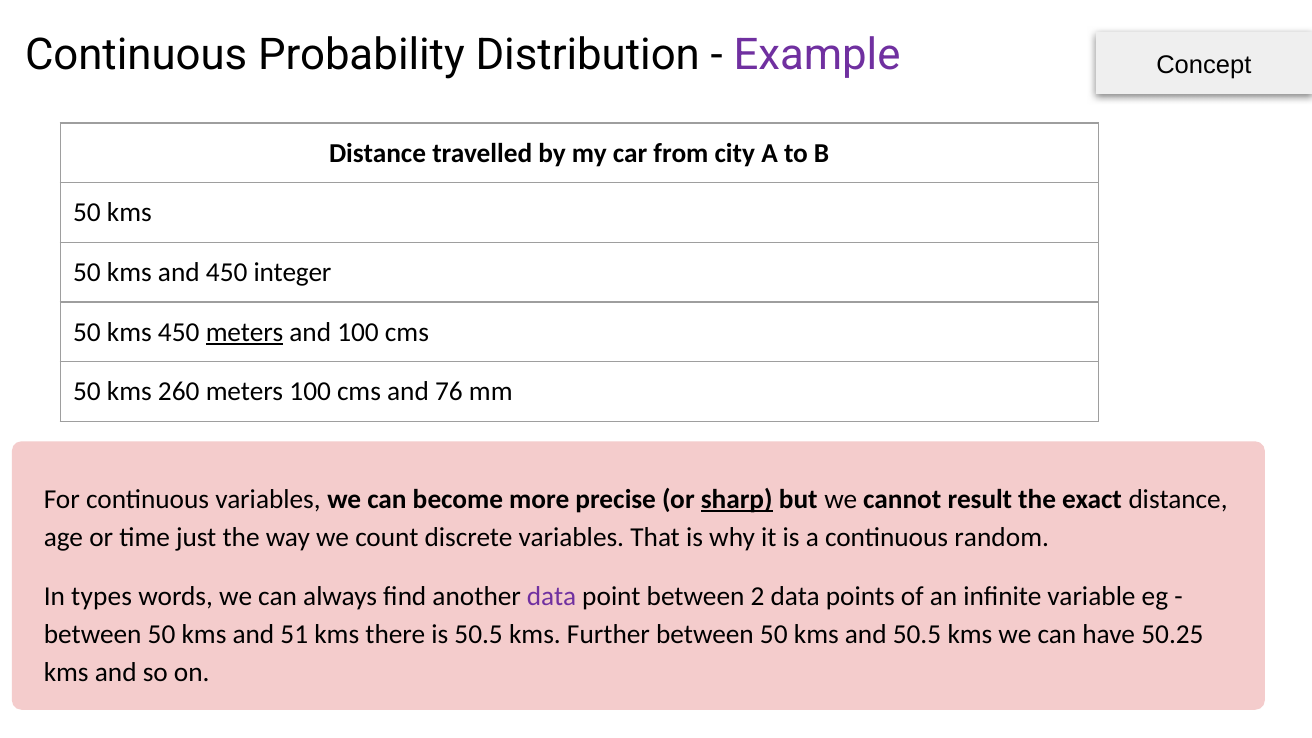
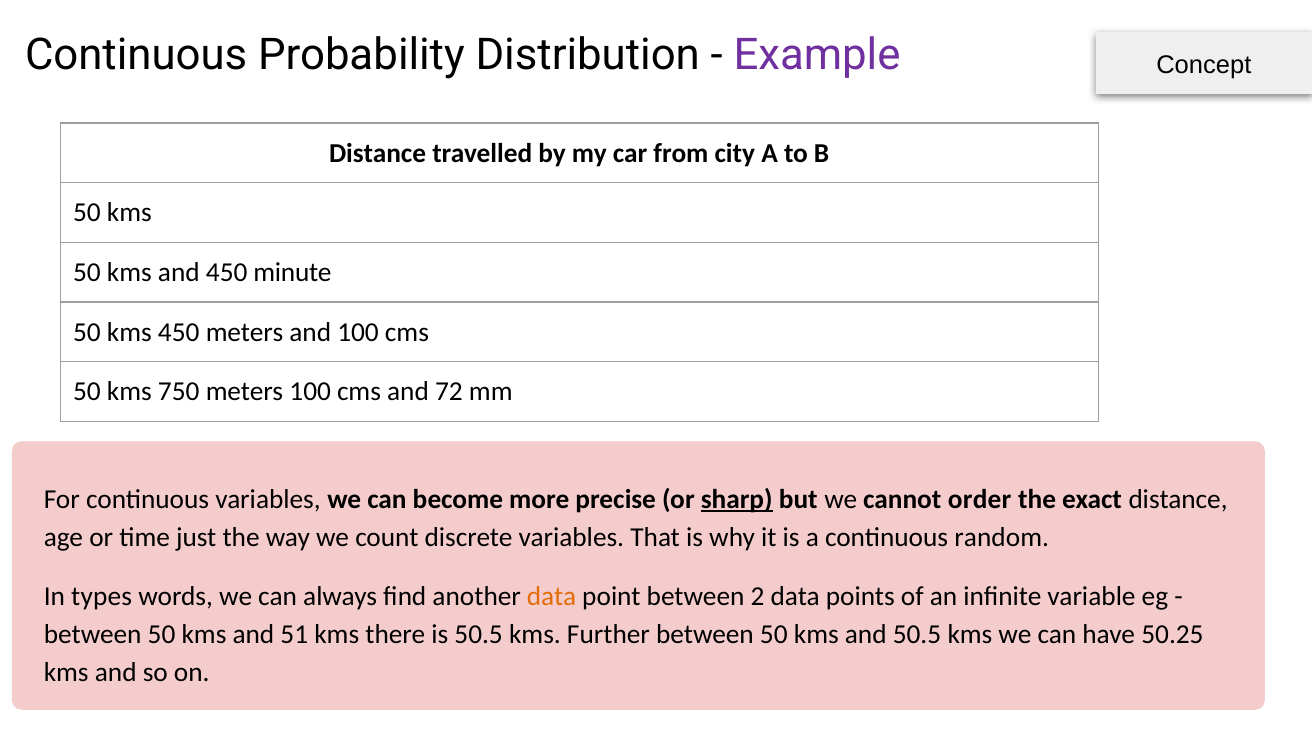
integer: integer -> minute (293, 272)
meters underline: present -> none (245, 332)
260: 260 -> 750 (179, 392)
76: 76 -> 72 (449, 392)
result: result -> order (980, 500)
data colour: purple -> orange (552, 597)
